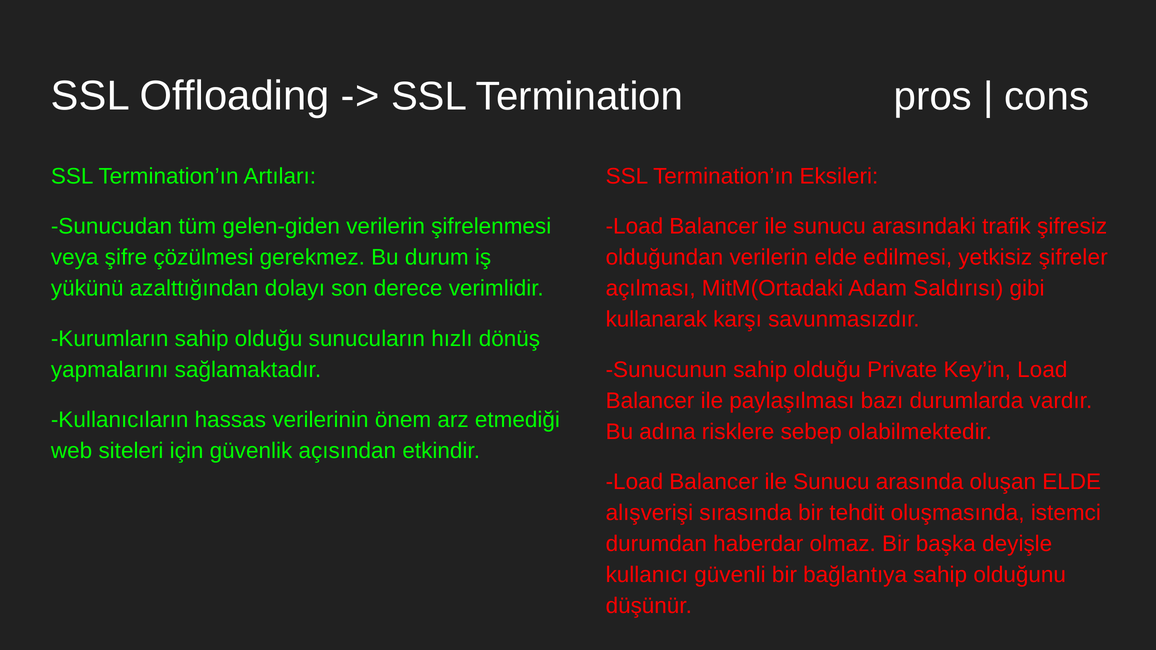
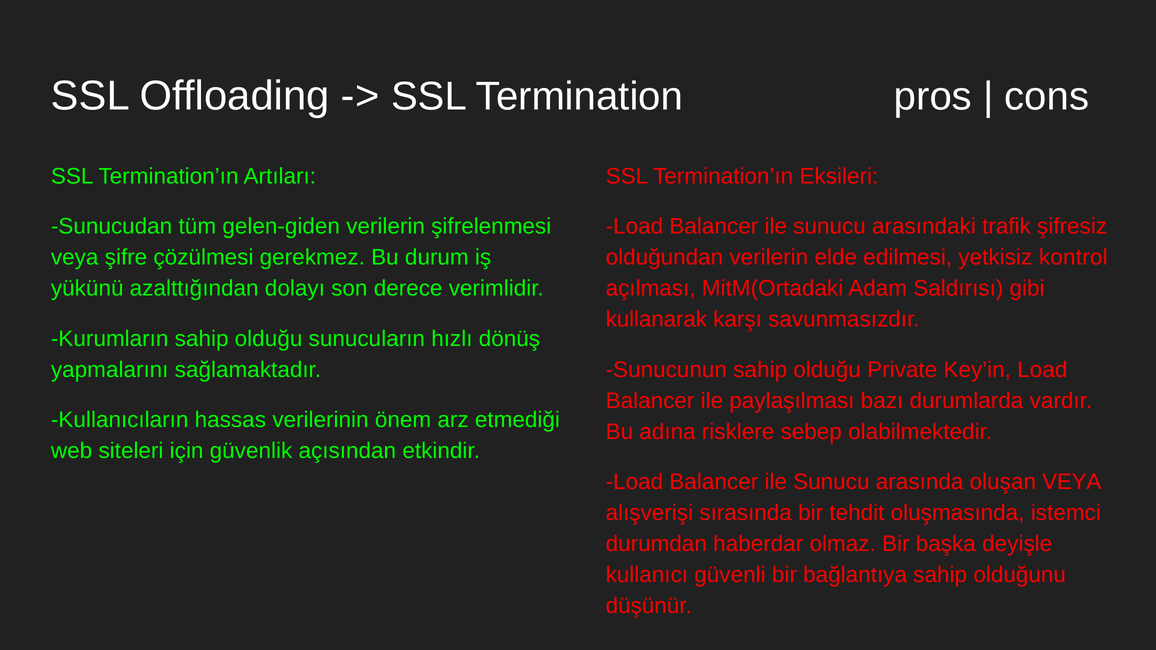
şifreler: şifreler -> kontrol (1073, 258)
oluşan ELDE: ELDE -> VEYA (1072, 482)
